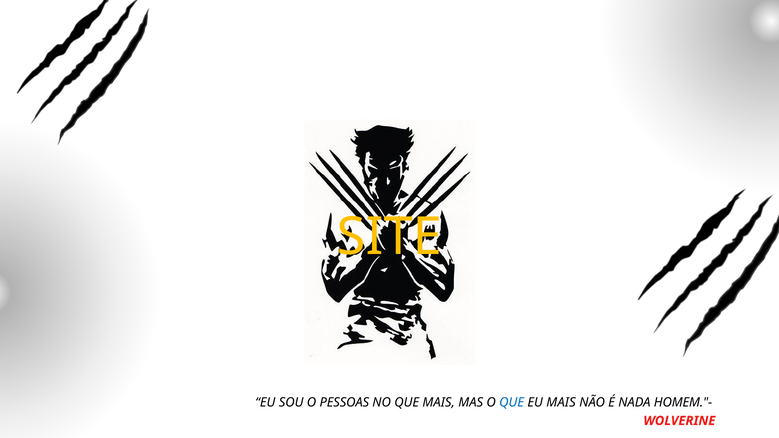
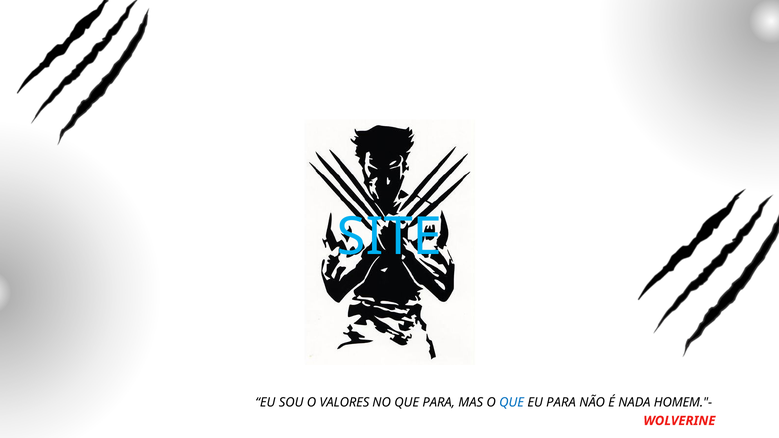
SITE colour: yellow -> light blue (390, 237)
PESSOAS: PESSOAS -> VALORES (344, 403)
QUE MAIS: MAIS -> PARA (439, 403)
EU MAIS: MAIS -> PARA (561, 403)
